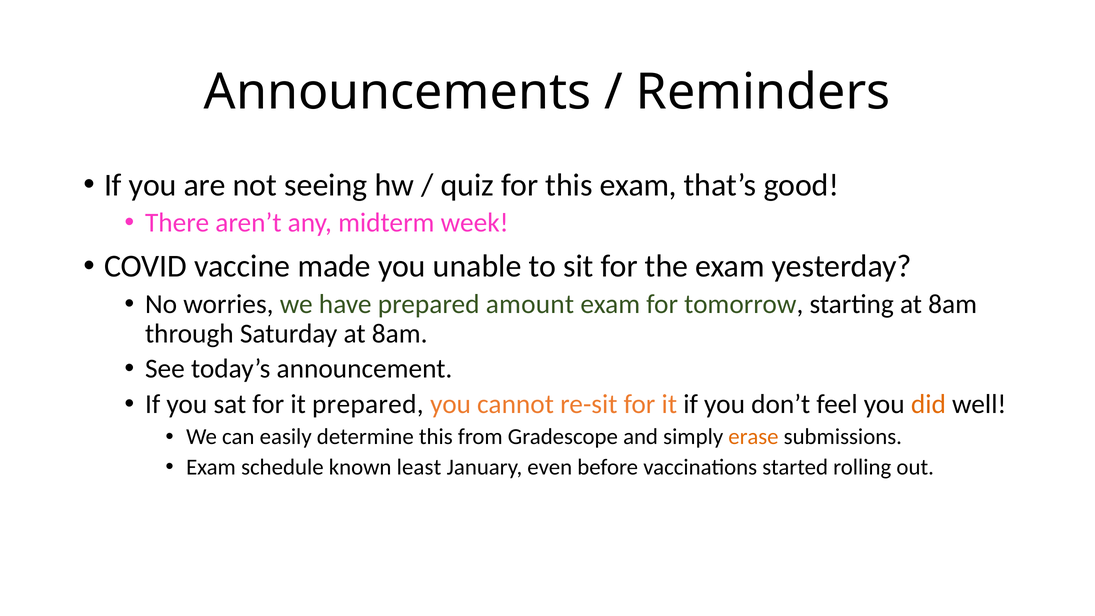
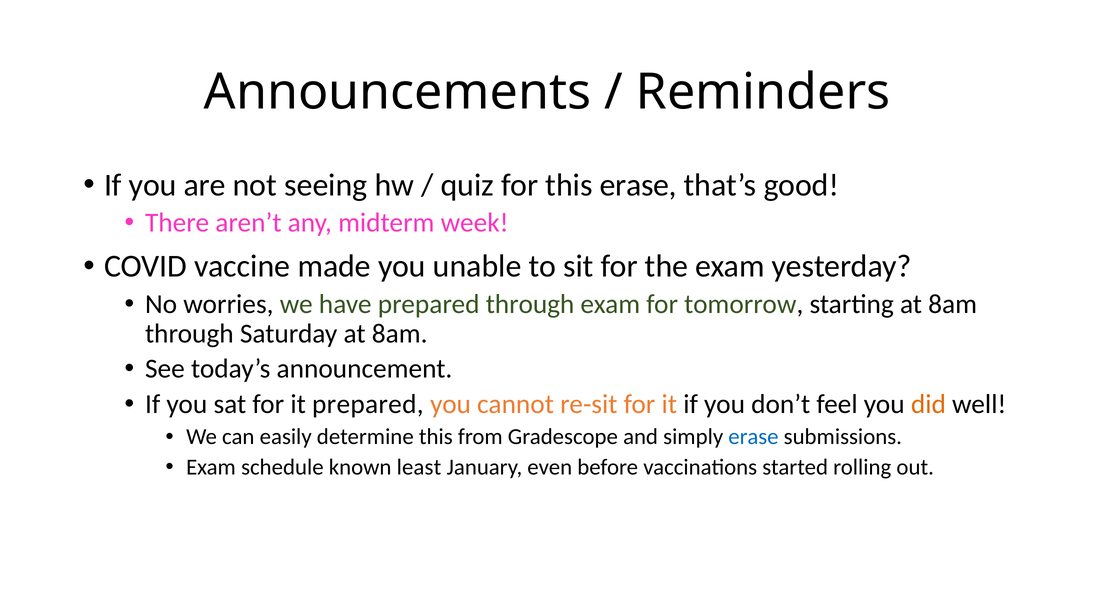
this exam: exam -> erase (638, 185)
prepared amount: amount -> through (530, 304)
erase colour: orange -> blue (753, 437)
